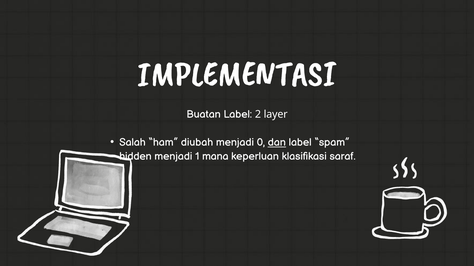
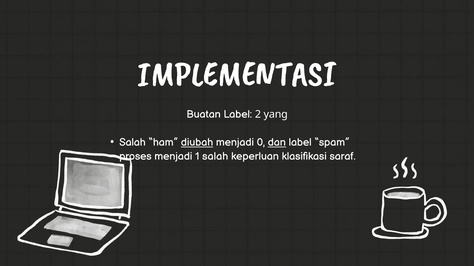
layer: layer -> yang (276, 115)
diubah underline: none -> present (197, 143)
hidden: hidden -> proses (135, 157)
1 mana: mana -> salah (215, 157)
